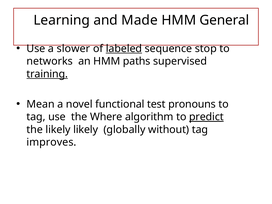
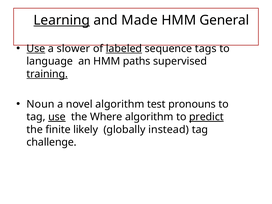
Learning underline: none -> present (62, 20)
Use underline: none -> present (36, 49)
stop: stop -> tags (206, 49)
networks: networks -> language (50, 61)
Mean: Mean -> Noun (41, 104)
novel functional: functional -> algorithm (120, 104)
use underline: none -> present (57, 117)
the likely: likely -> finite (58, 130)
without: without -> instead (169, 130)
improves: improves -> challenge (52, 142)
